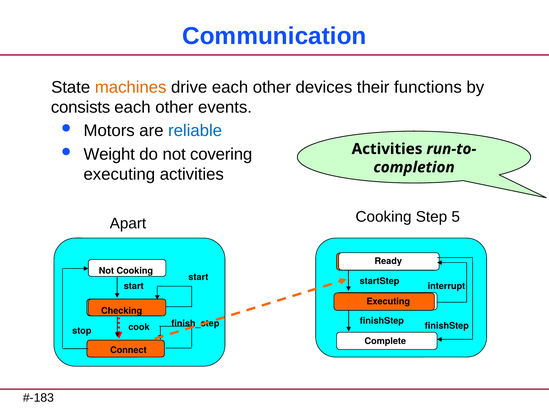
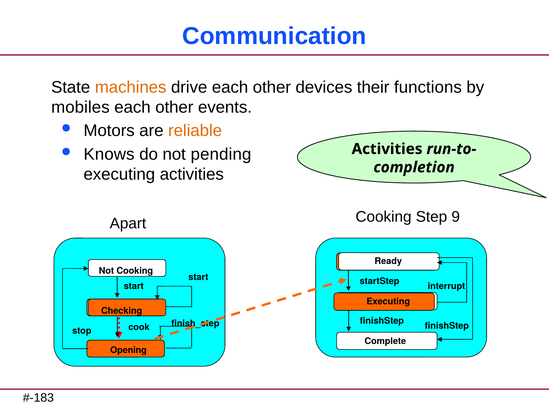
consists: consists -> mobiles (80, 107)
reliable colour: blue -> orange (195, 131)
Weight: Weight -> Knows (109, 154)
covering: covering -> pending (221, 154)
5: 5 -> 9 (456, 217)
Connect: Connect -> Opening (128, 350)
